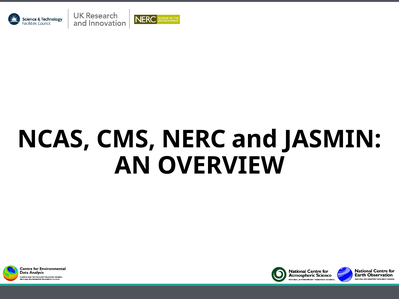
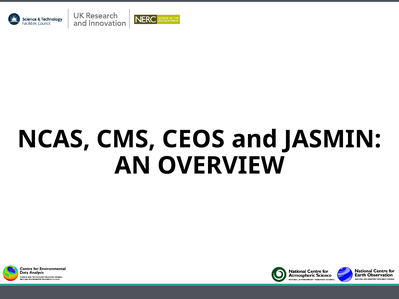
NERC: NERC -> CEOS (193, 139)
